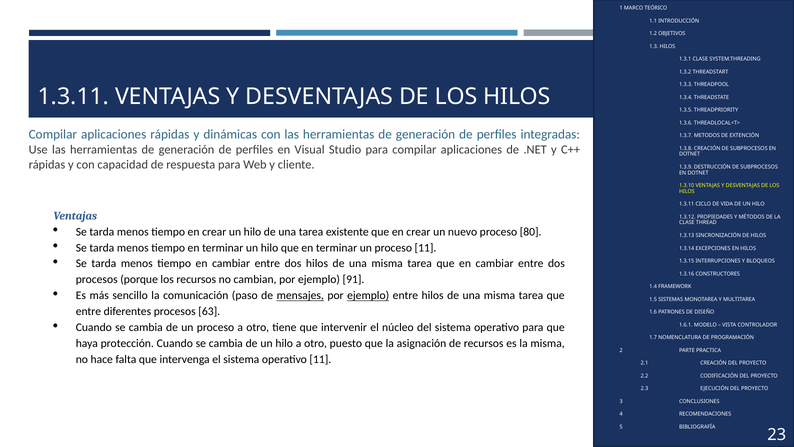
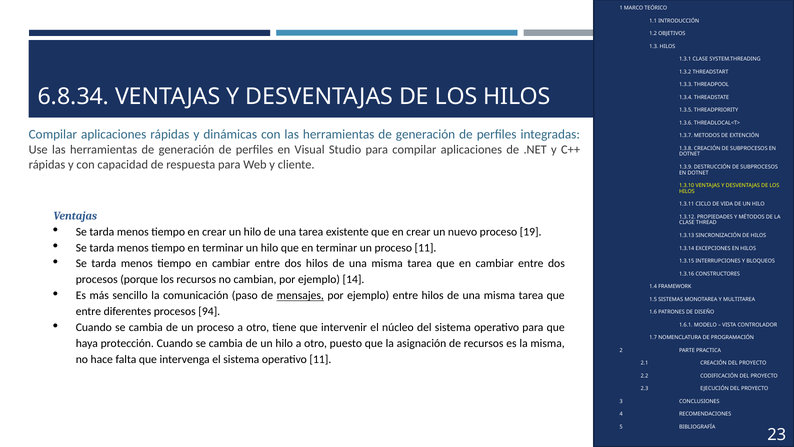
1.3.11: 1.3.11 -> 6.8.34 (73, 96)
80: 80 -> 19 (531, 232)
91: 91 -> 14 (353, 279)
ejemplo underline: present -> none (368, 295)
63: 63 -> 94 (209, 311)
